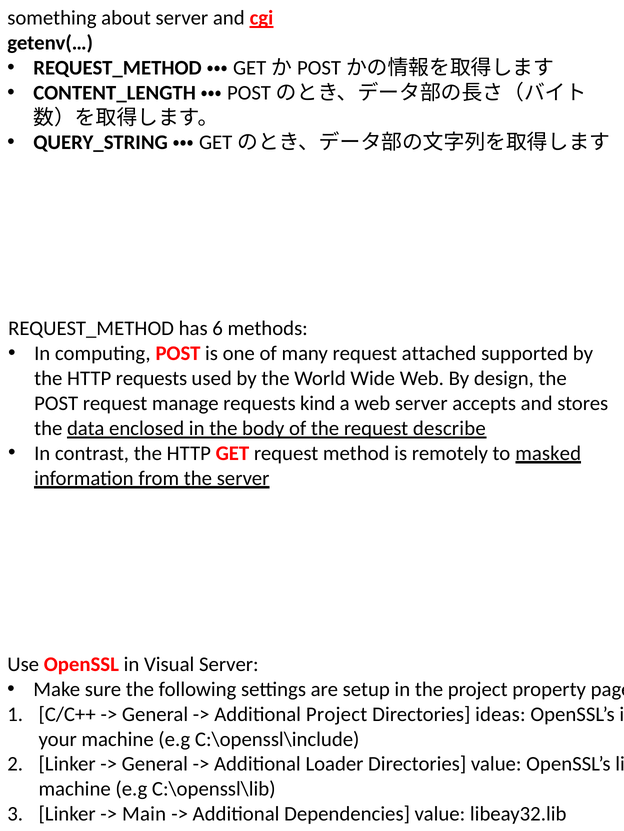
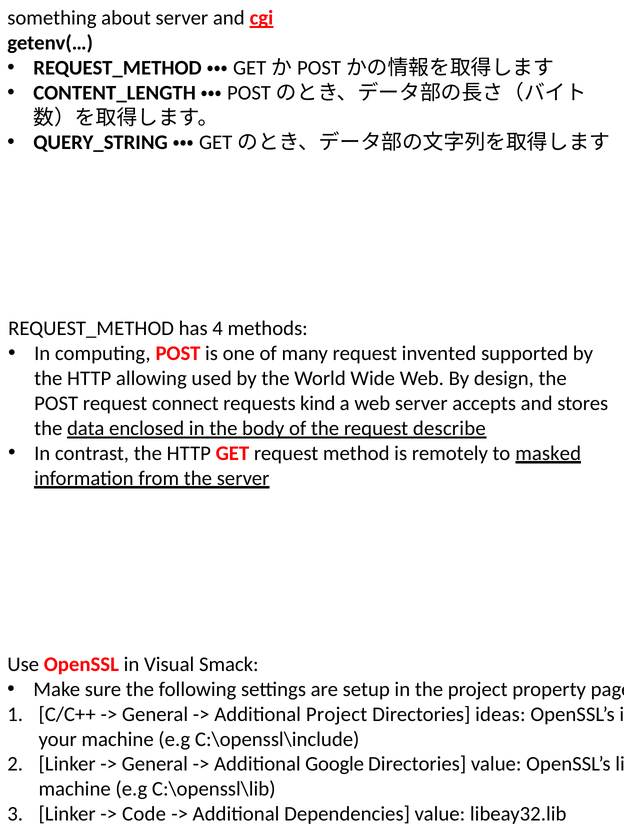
6: 6 -> 4 (218, 329)
attached: attached -> invented (439, 354)
HTTP requests: requests -> allowing (151, 379)
manage: manage -> connect (185, 404)
Visual Server: Server -> Smack (229, 665)
Loader: Loader -> Google (335, 765)
Main: Main -> Code (144, 815)
